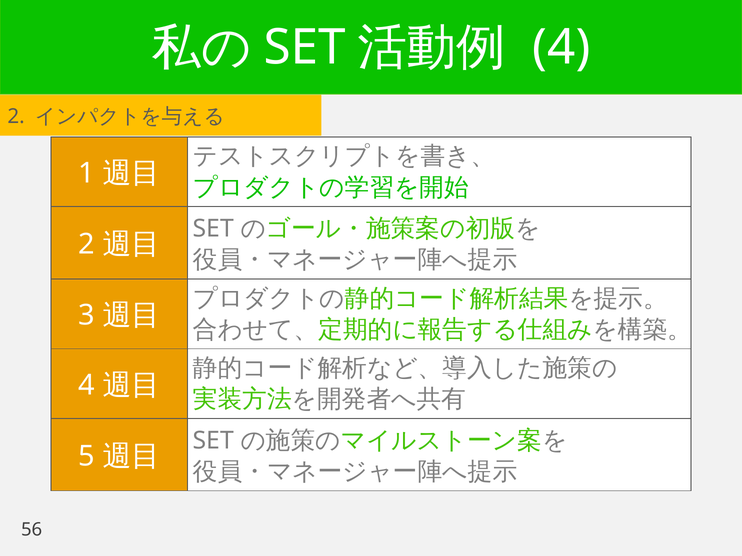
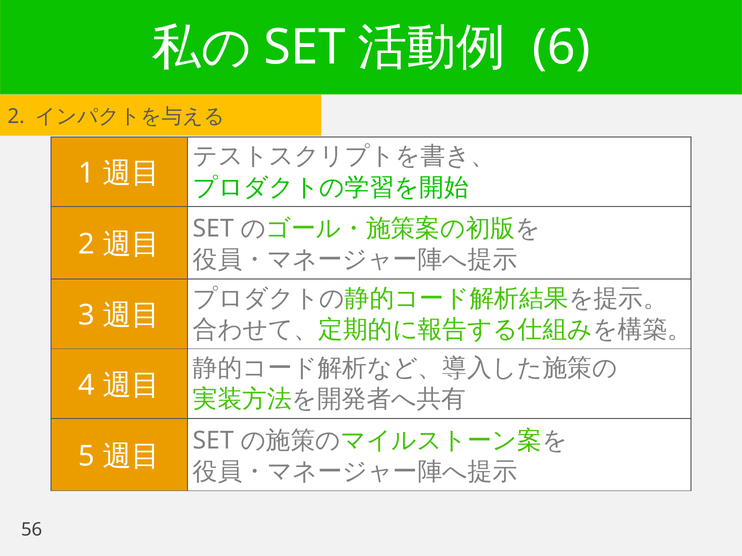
4: 4 -> 6 (561, 48)
